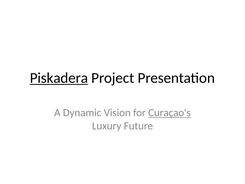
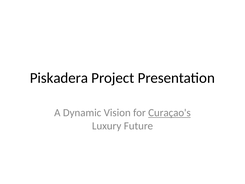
Piskadera underline: present -> none (59, 78)
